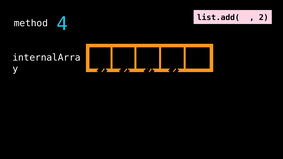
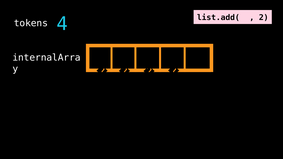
method: method -> tokens (31, 23)
